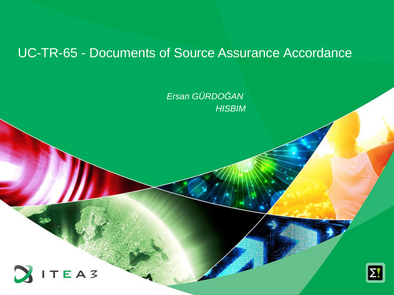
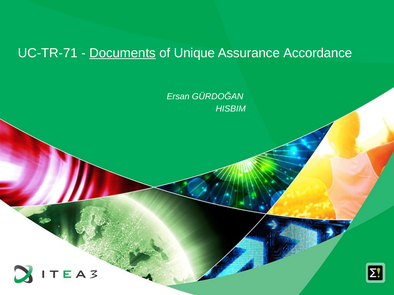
UC-TR-65: UC-TR-65 -> UC-TR-71 (48, 53)
Documents underline: none -> present (122, 53)
Source: Source -> Unique (194, 53)
